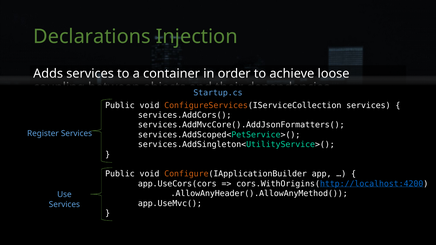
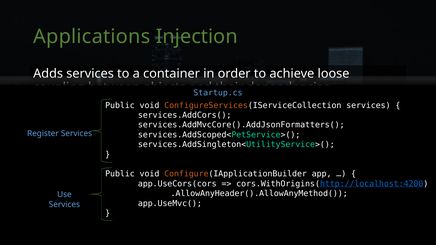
Declarations: Declarations -> Applications (92, 37)
